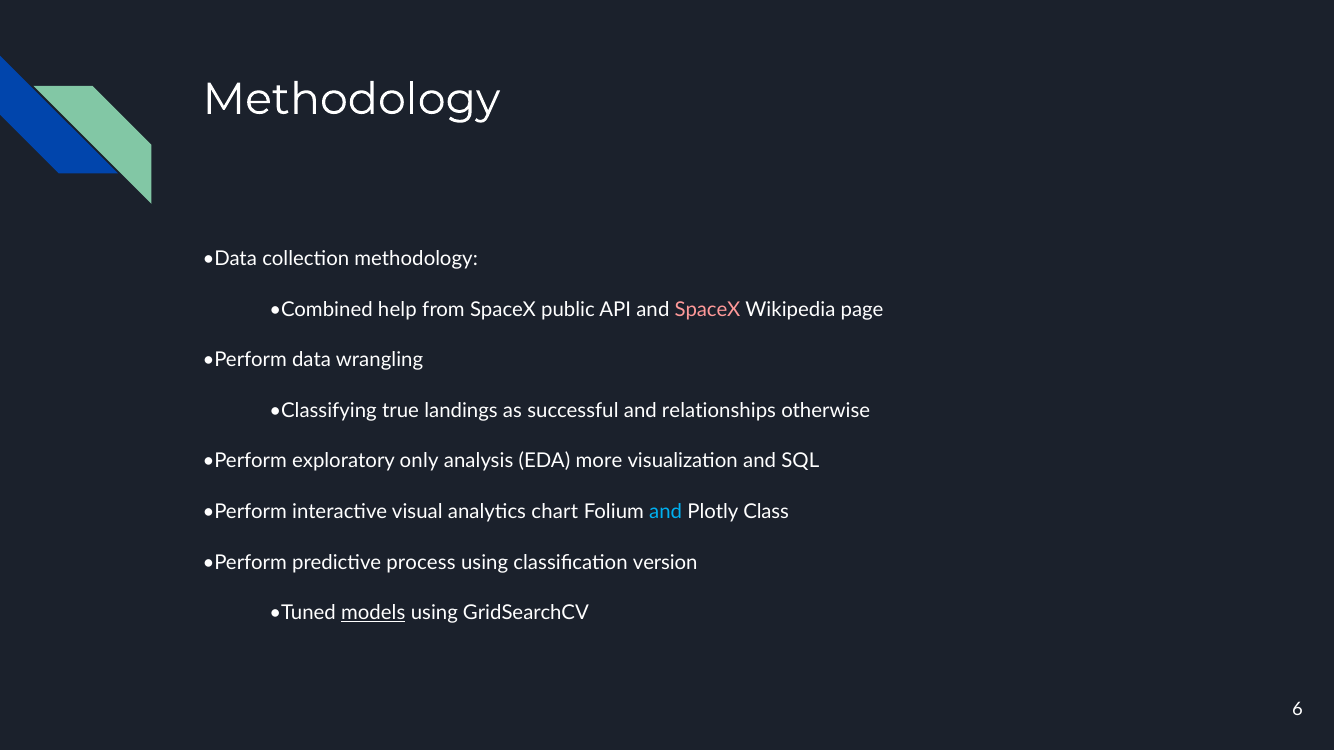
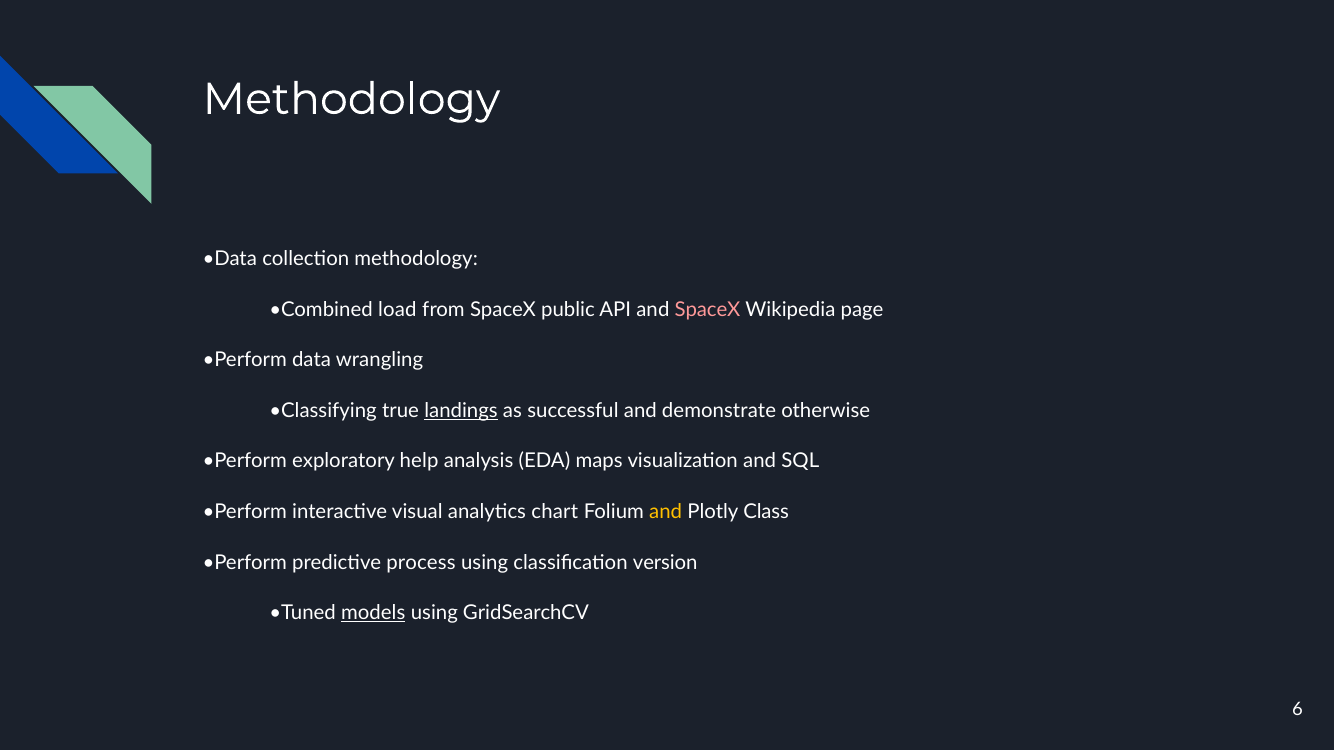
help: help -> load (397, 310)
landings underline: none -> present (461, 411)
relationships: relationships -> demonstrate (719, 411)
only: only -> help (419, 461)
more: more -> maps (599, 461)
and colour: light blue -> yellow (666, 512)
